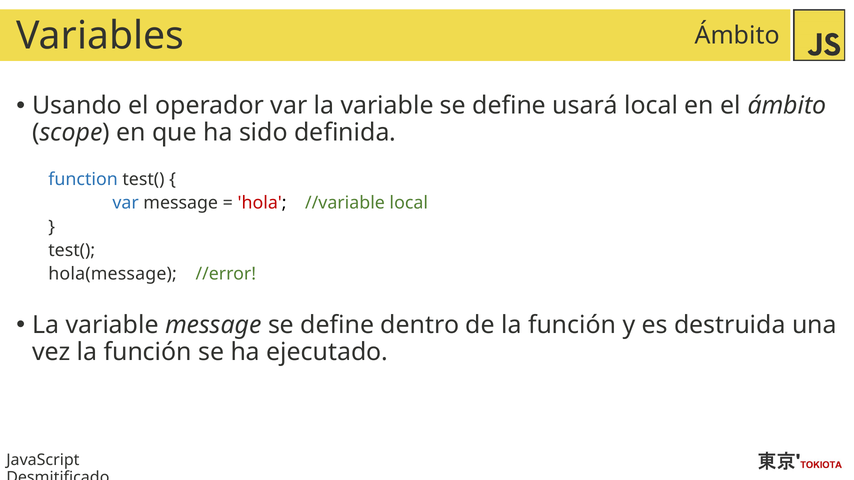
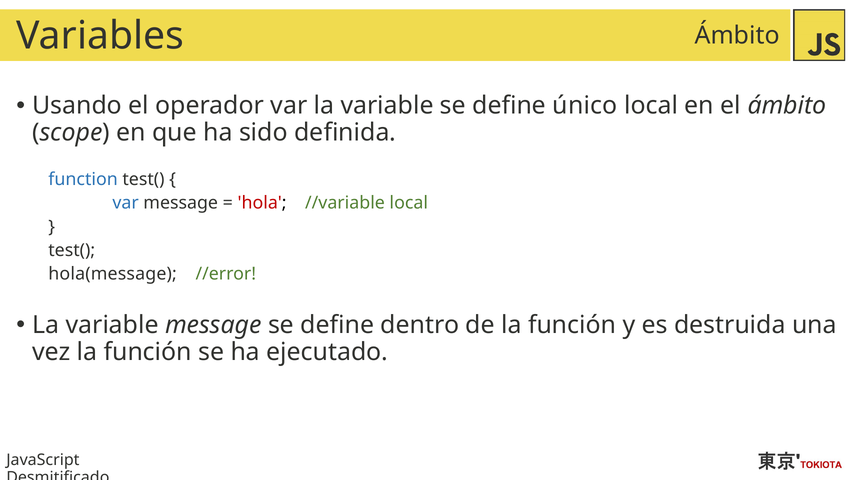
usará: usará -> único (585, 106)
